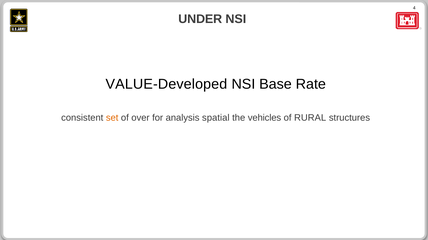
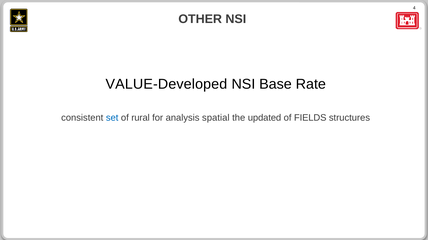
UNDER: UNDER -> OTHER (200, 19)
set colour: orange -> blue (112, 118)
over: over -> rural (141, 118)
vehicles: vehicles -> updated (265, 118)
RURAL: RURAL -> FIELDS (310, 118)
